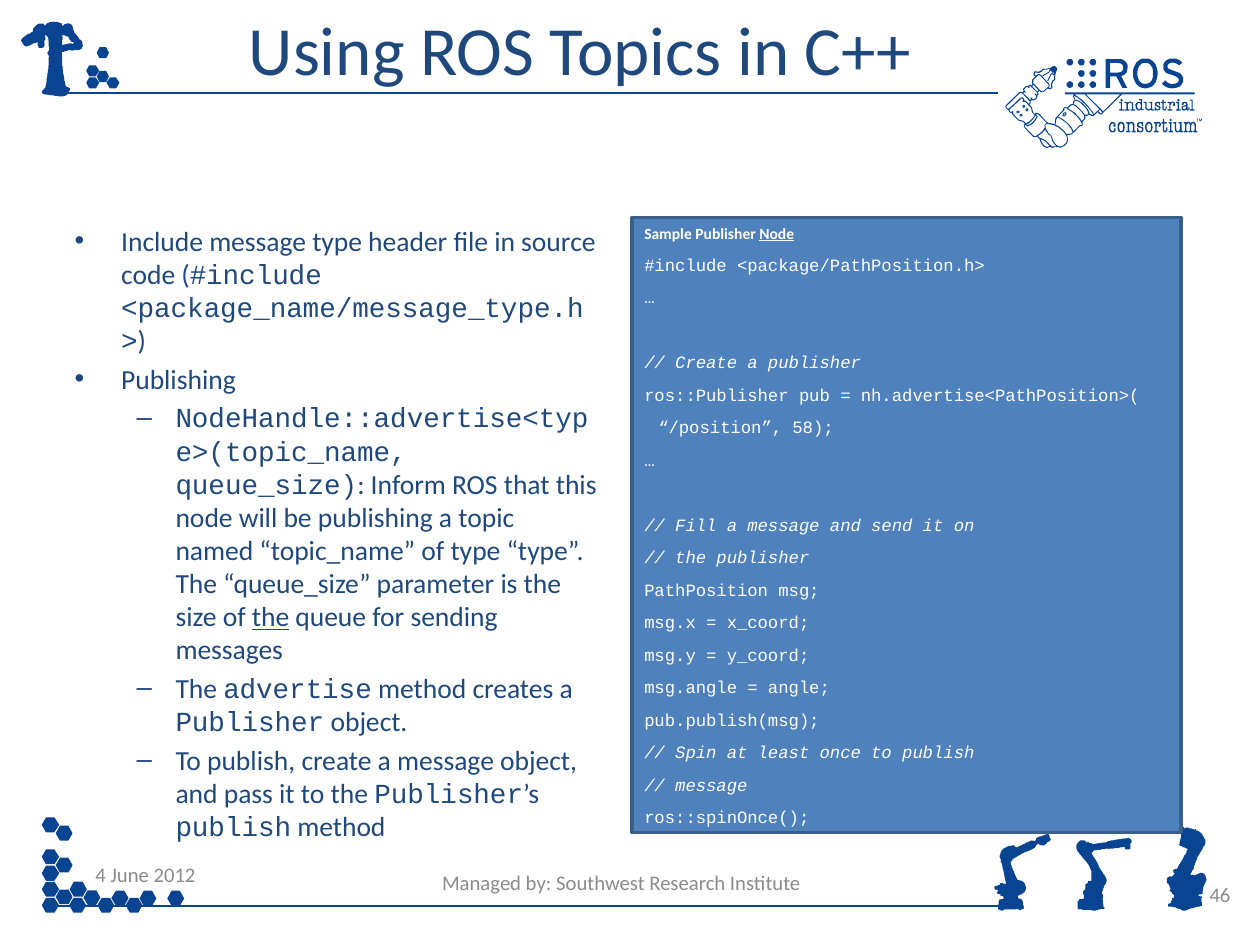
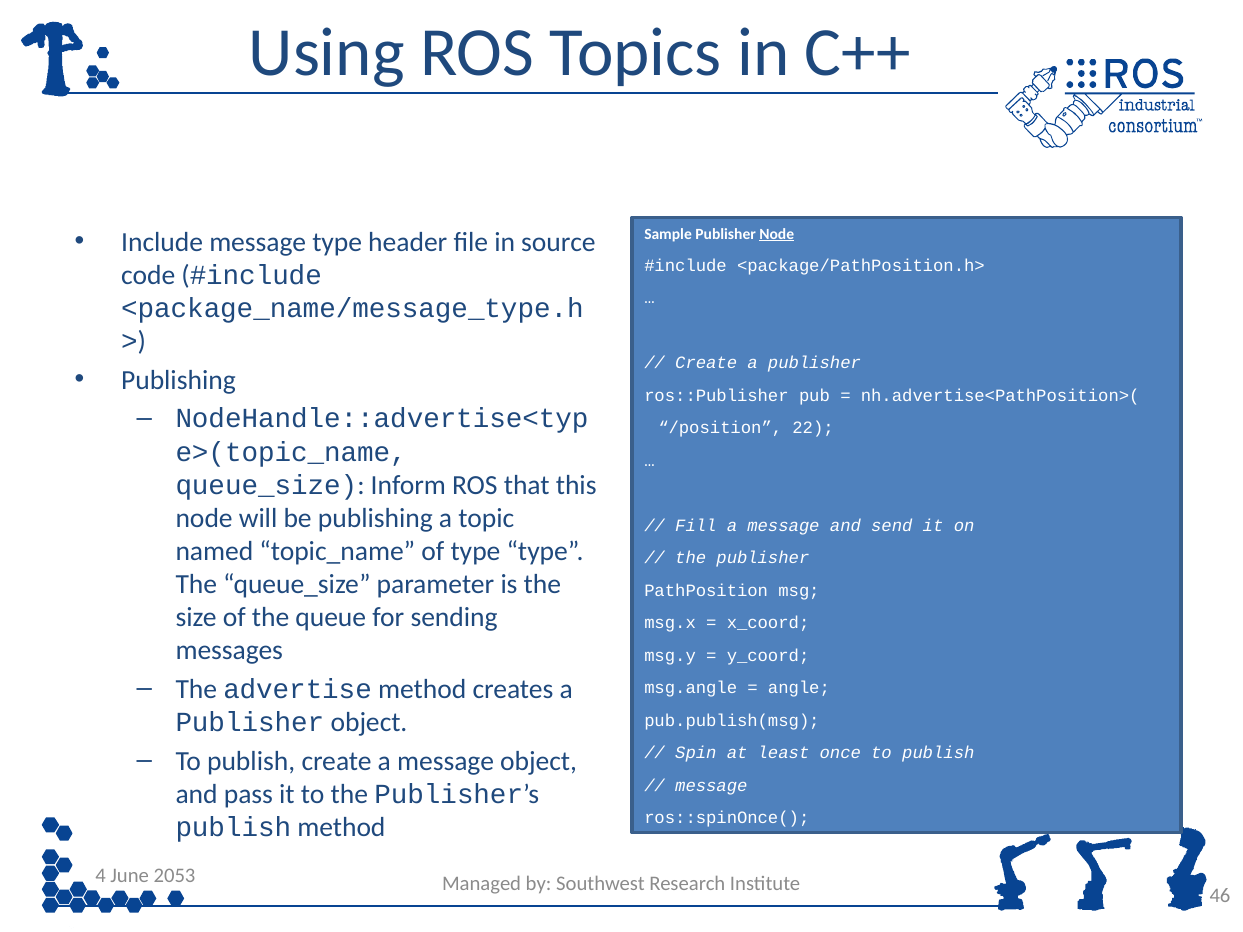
58: 58 -> 22 (813, 428)
the underline: present -> none (271, 618)
2012: 2012 -> 2053 (175, 876)
